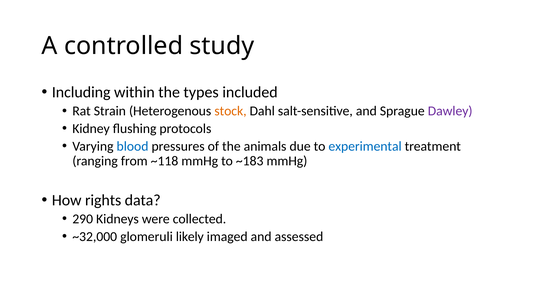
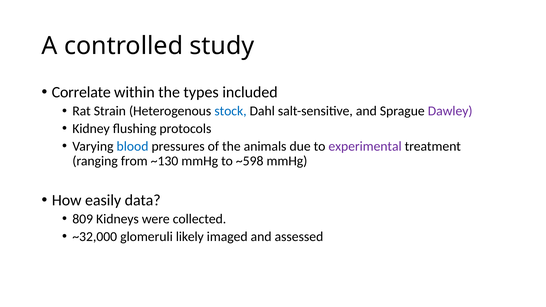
Including: Including -> Correlate (81, 92)
stock colour: orange -> blue (230, 111)
experimental colour: blue -> purple (365, 146)
~118: ~118 -> ~130 (165, 161)
~183: ~183 -> ~598 (250, 161)
rights: rights -> easily (103, 200)
290: 290 -> 809 (83, 219)
